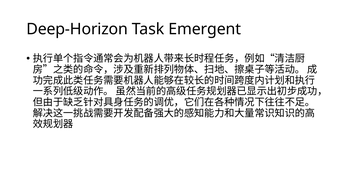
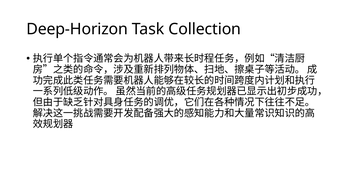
Emergent: Emergent -> Collection (205, 29)
